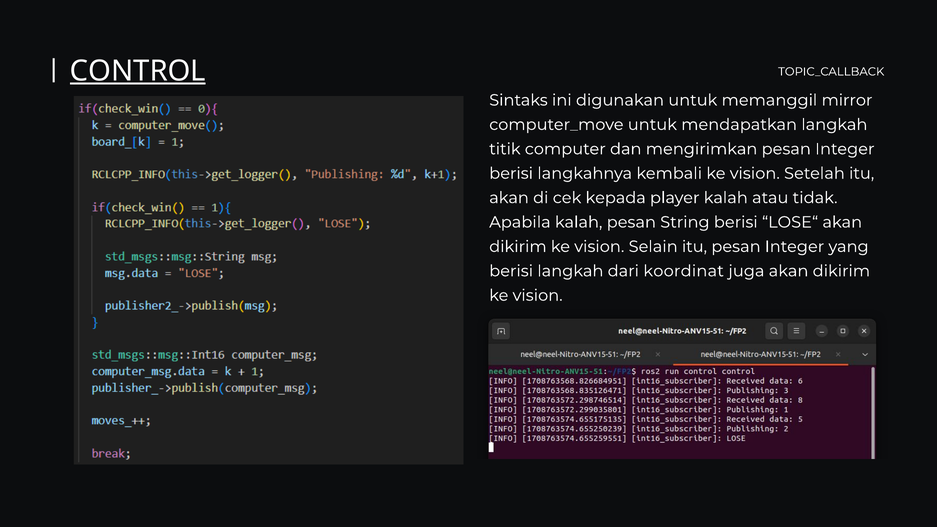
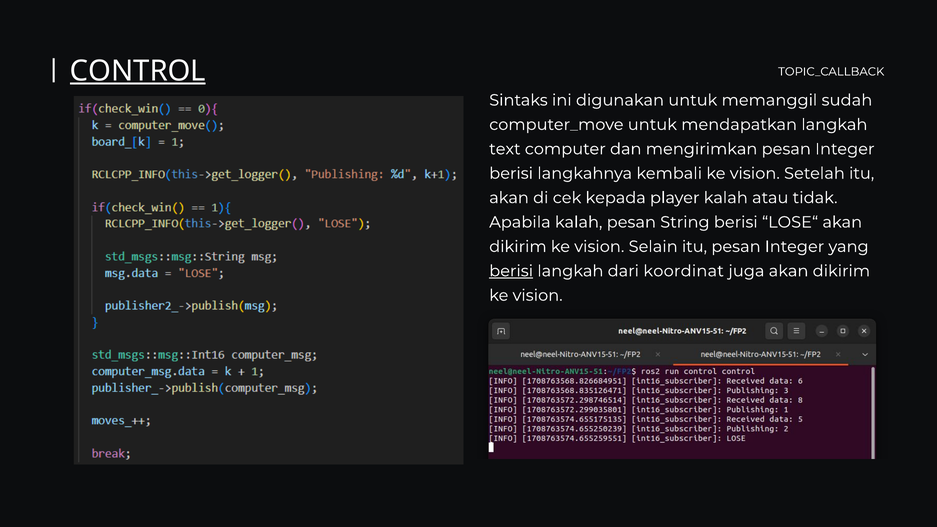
mirror: mirror -> sudah (847, 100)
titik: titik -> text (505, 149)
berisi underline: none -> present (511, 271)
